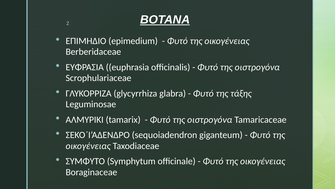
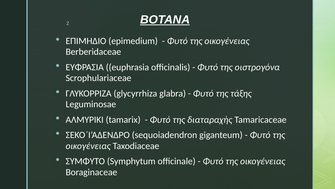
οιστρογόνα: οιστρογόνα -> διαταραχής (210, 119)
